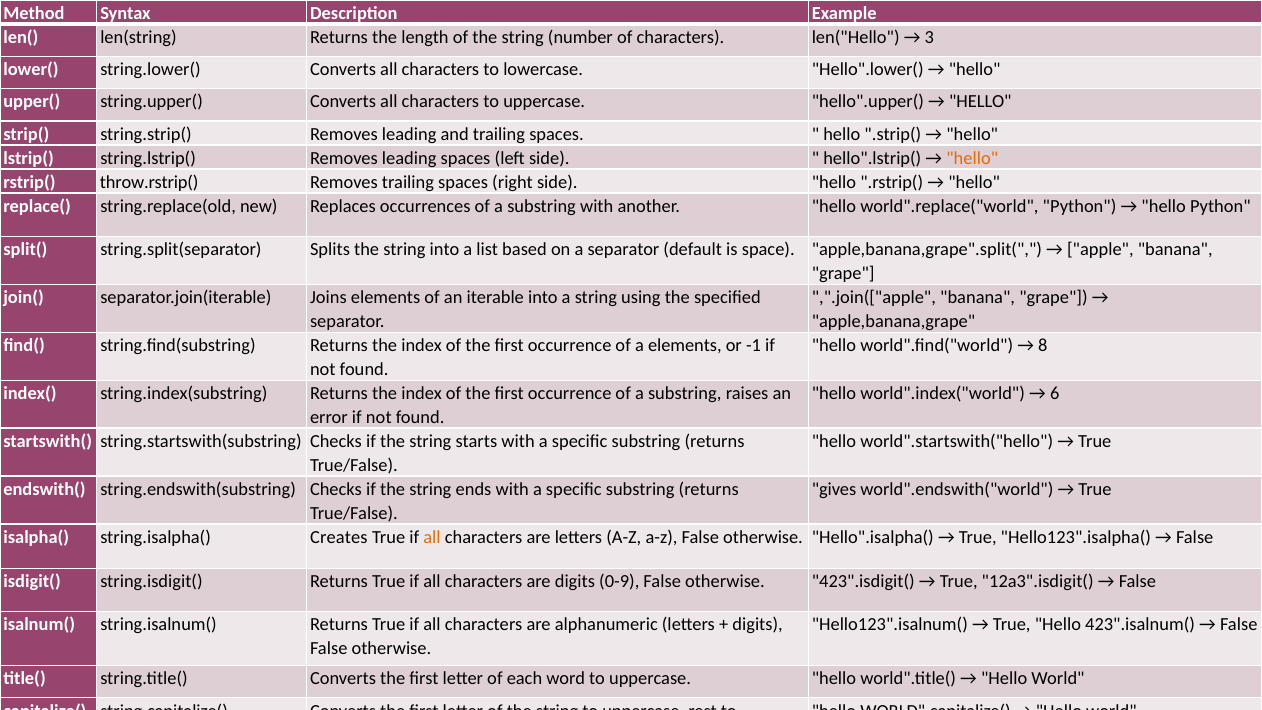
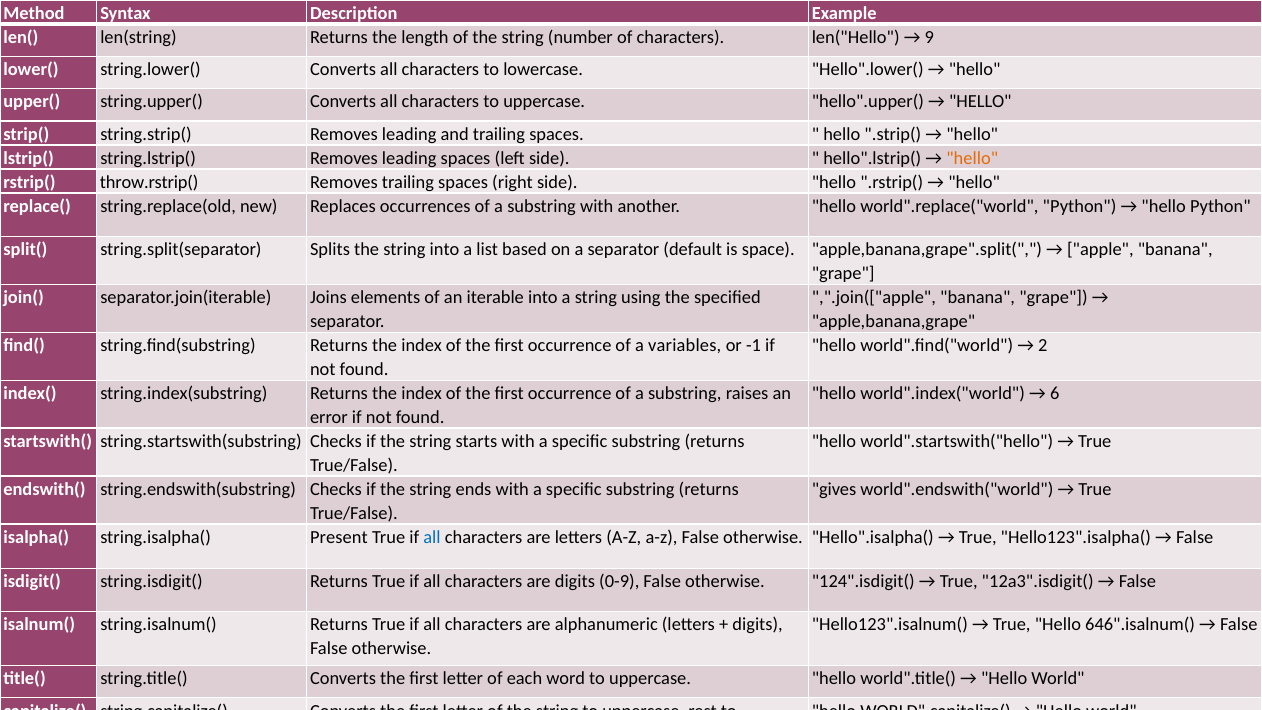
3: 3 -> 9 (929, 37)
a elements: elements -> variables (685, 345)
8: 8 -> 2 (1043, 345)
Creates: Creates -> Present (339, 537)
all colour: orange -> blue (432, 537)
423".isdigit(: 423".isdigit( -> 124".isdigit( (863, 581)
423".isalnum(: 423".isalnum( -> 646".isalnum( (1140, 624)
